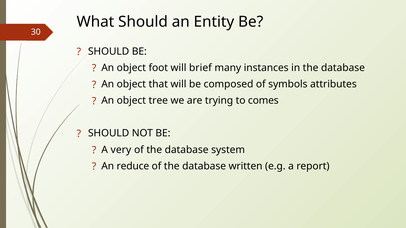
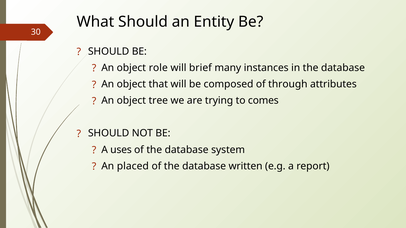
foot: foot -> role (158, 68)
symbols: symbols -> through (288, 84)
very: very -> uses (121, 150)
reduce: reduce -> placed (133, 166)
